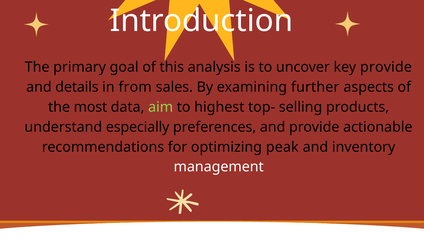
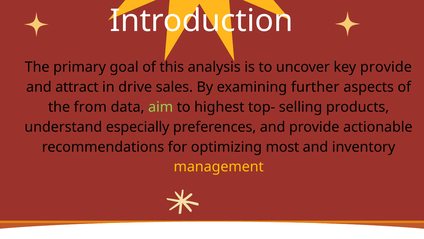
details: details -> attract (77, 87)
from: from -> drive (135, 87)
most: most -> from (90, 107)
peak: peak -> most (282, 147)
management colour: white -> yellow (219, 167)
